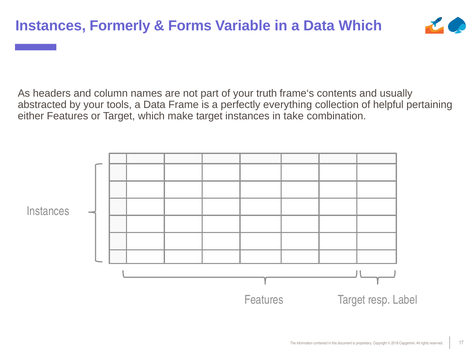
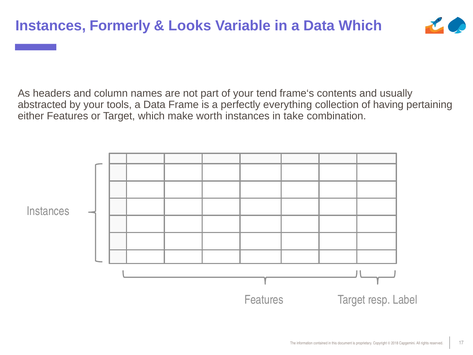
Forms: Forms -> Looks (190, 26)
truth: truth -> tend (267, 93)
helpful: helpful -> having (388, 105)
make target: target -> worth (209, 116)
